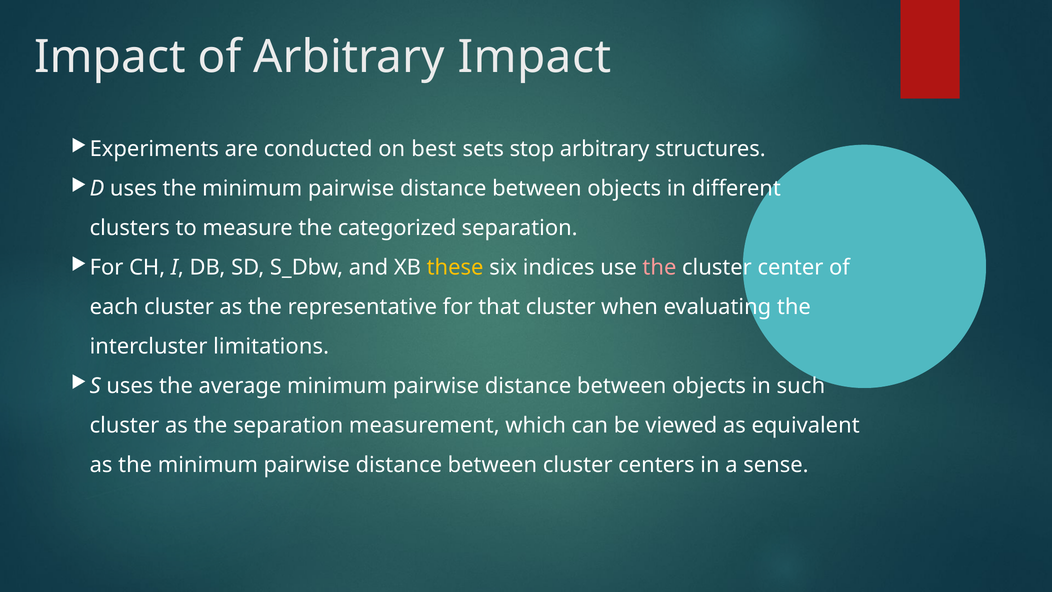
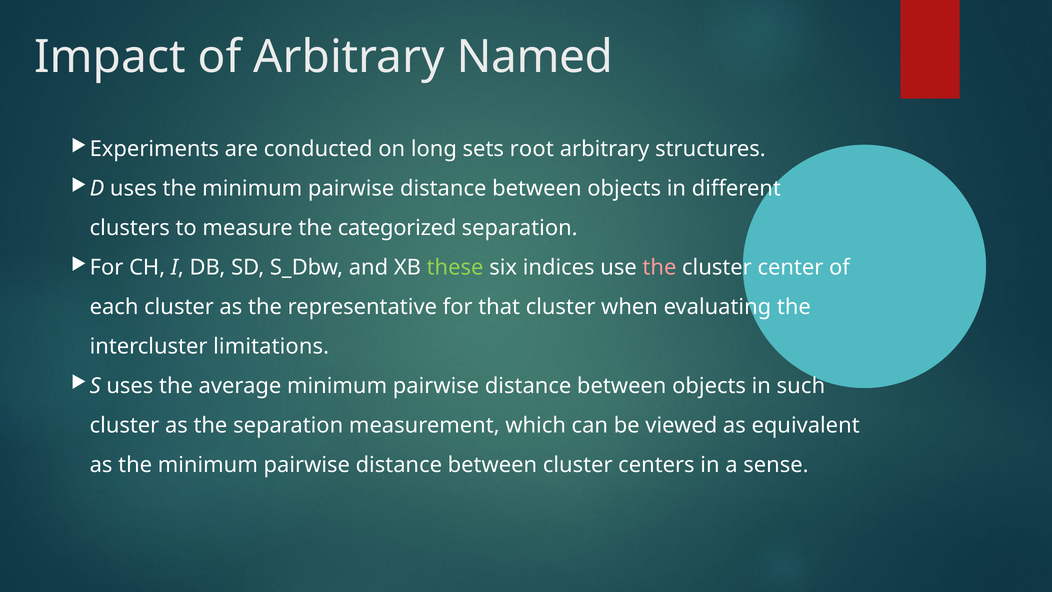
Arbitrary Impact: Impact -> Named (535, 57)
best: best -> long (434, 149)
stop: stop -> root (532, 149)
these colour: yellow -> light green (455, 267)
